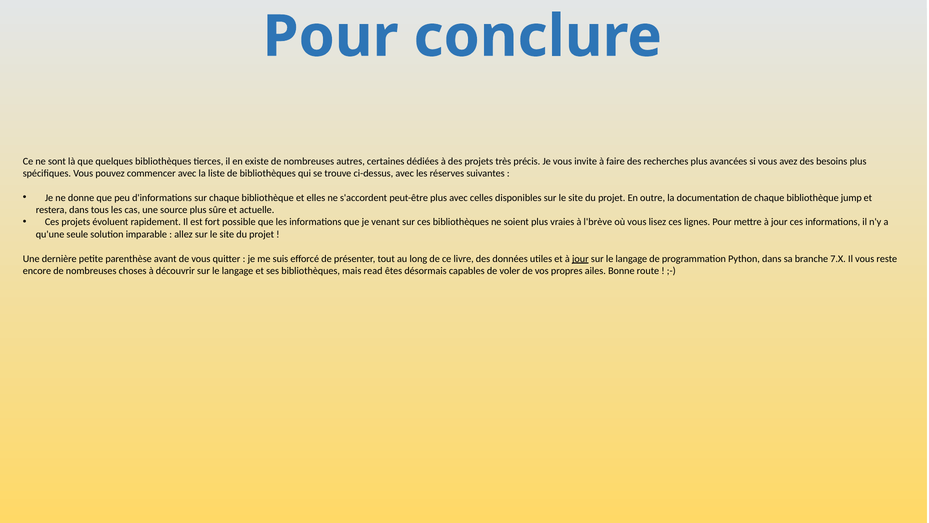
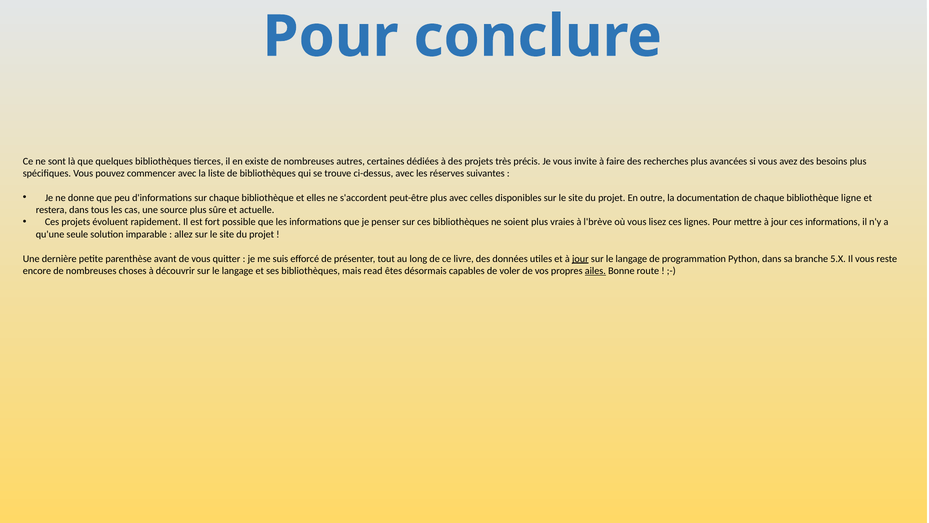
jump: jump -> ligne (851, 198)
venant: venant -> penser (386, 222)
7.X: 7.X -> 5.X (838, 258)
ailes underline: none -> present (595, 271)
